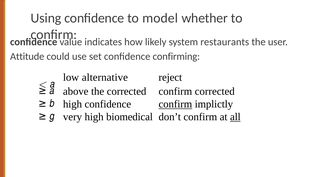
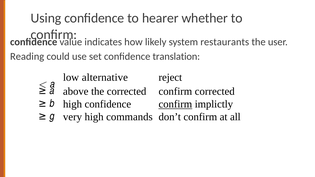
model: model -> hearer (160, 18)
Attitude: Attitude -> Reading (27, 57)
confirming: confirming -> translation (176, 57)
biomedical: biomedical -> commands (129, 117)
all underline: present -> none (235, 117)
